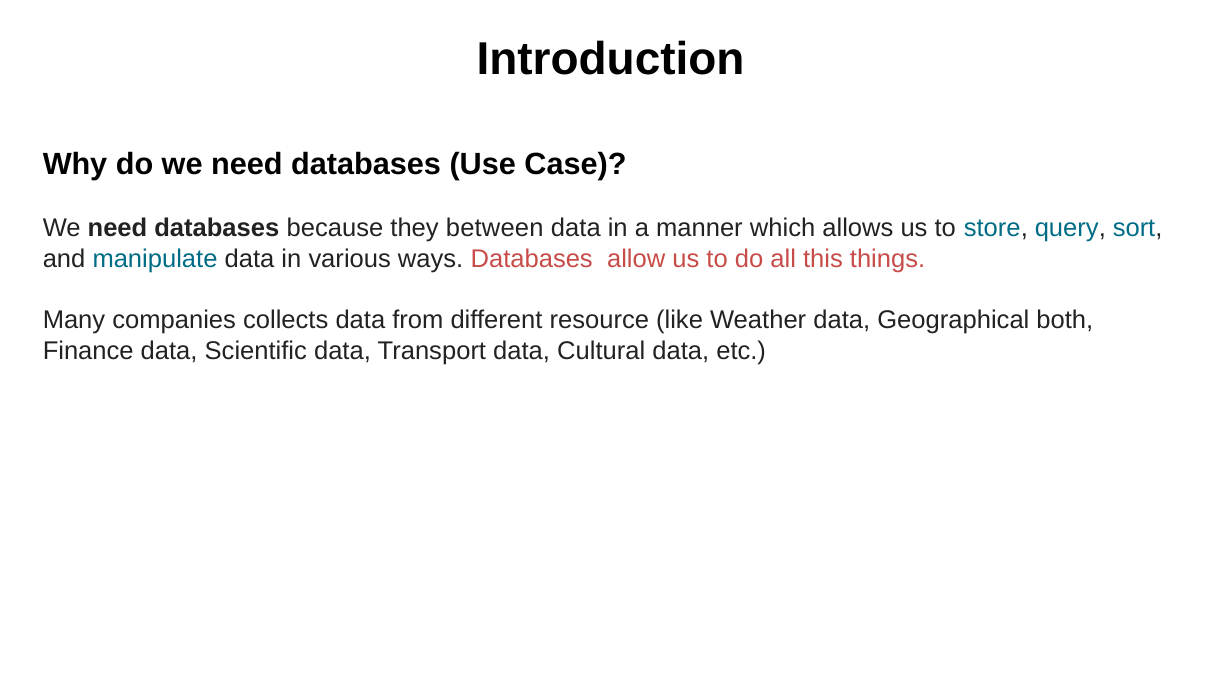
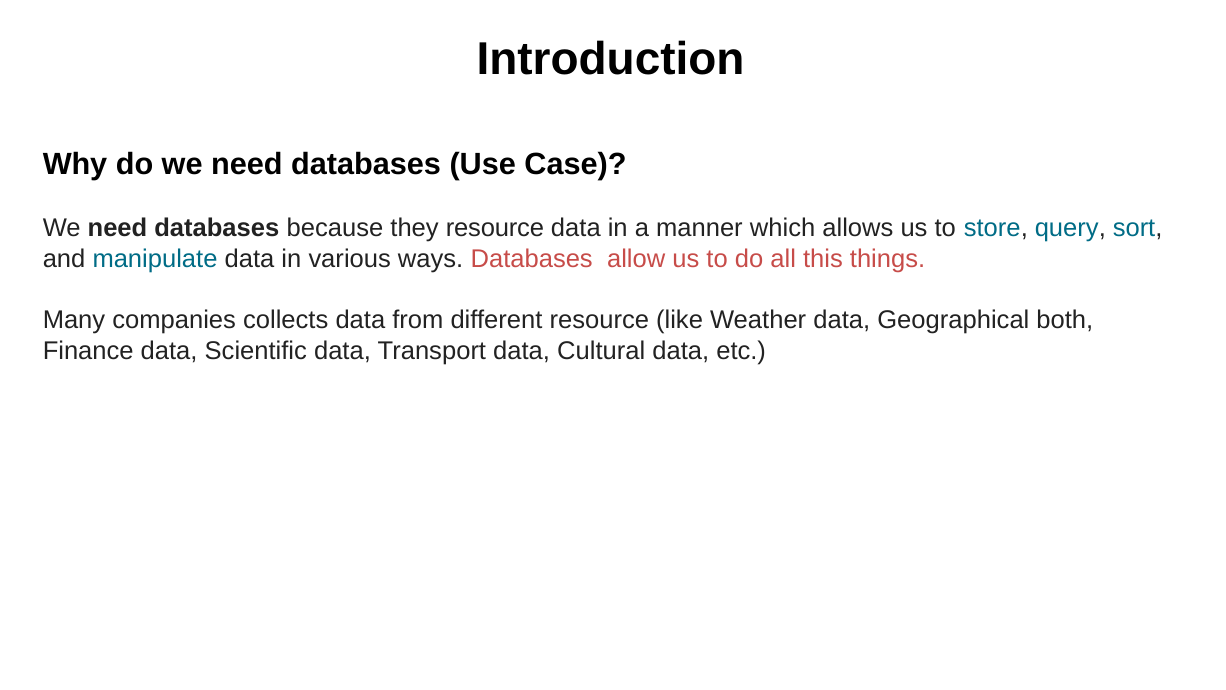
they between: between -> resource (495, 228)
